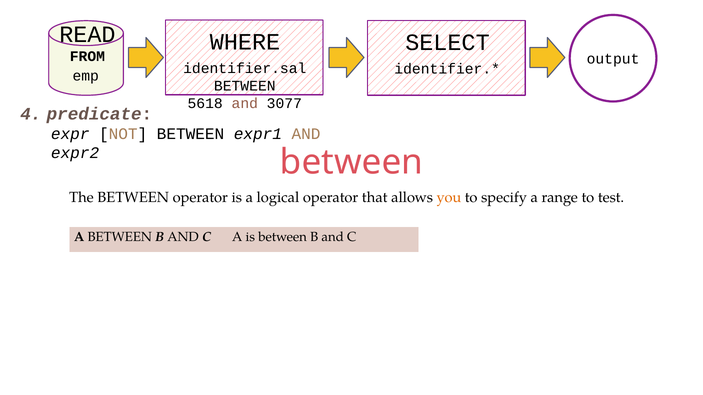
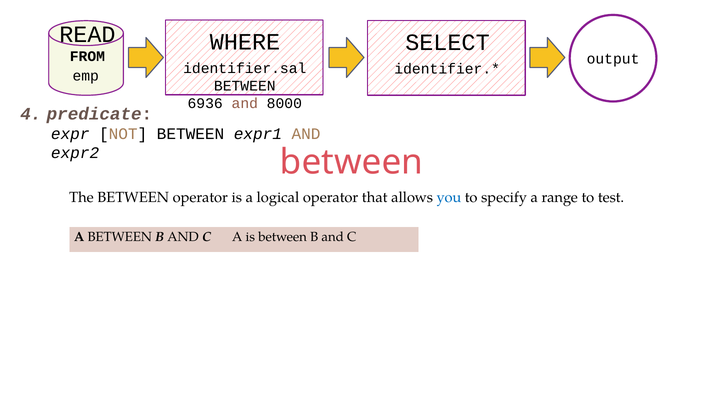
5618: 5618 -> 6936 (205, 104)
3077: 3077 -> 8000 (284, 104)
you colour: orange -> blue (449, 198)
